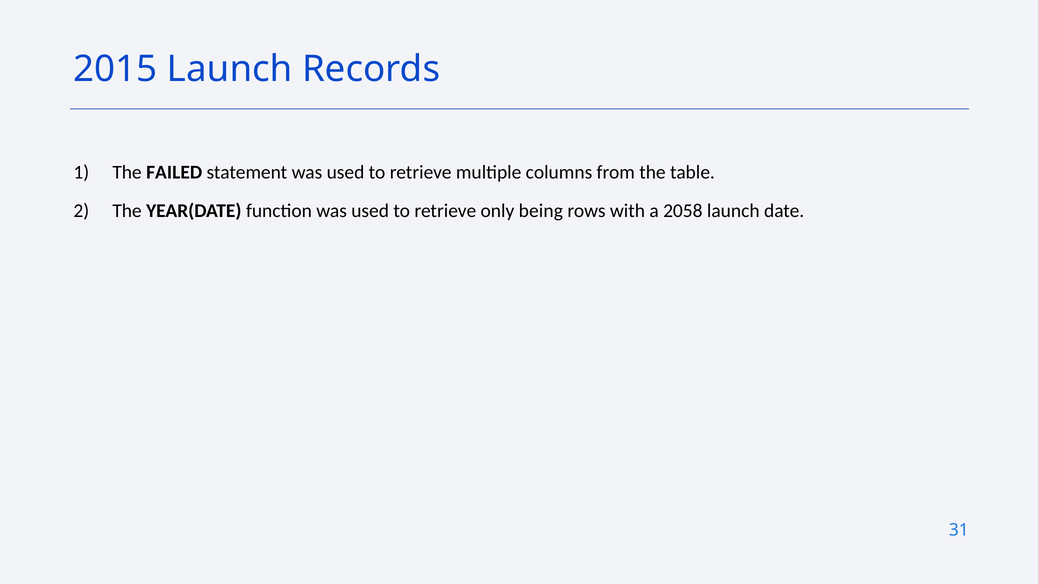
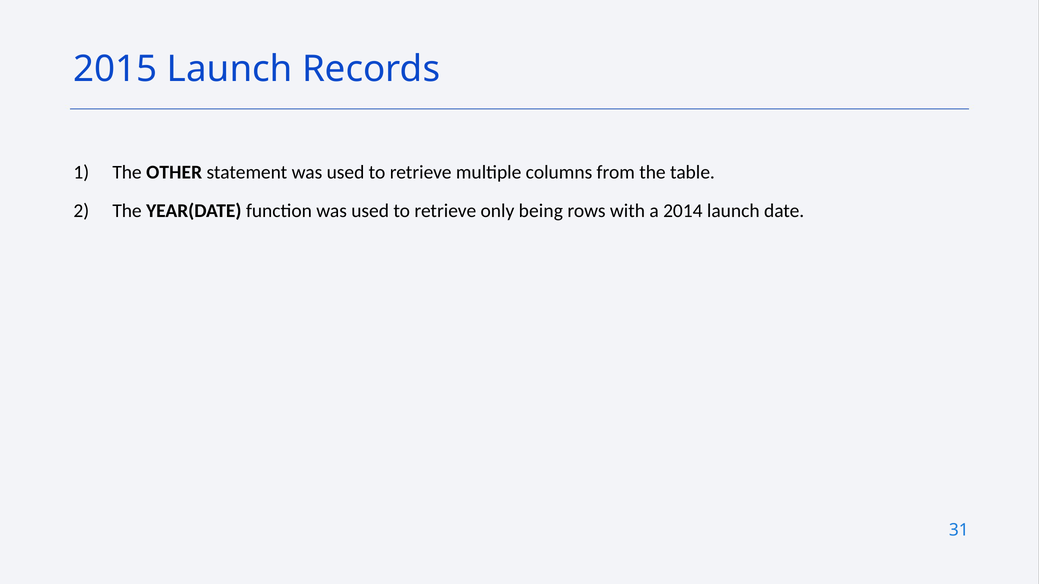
FAILED: FAILED -> OTHER (174, 173)
2058: 2058 -> 2014 (683, 211)
